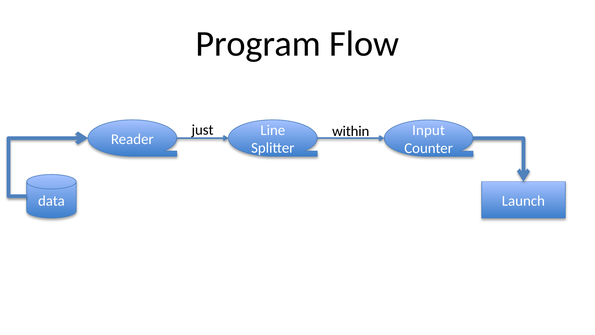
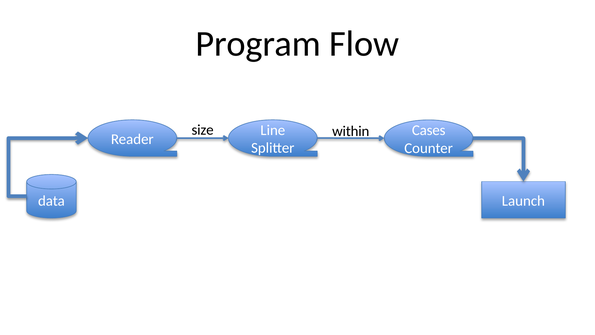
just: just -> size (203, 130)
Input: Input -> Cases (429, 130)
